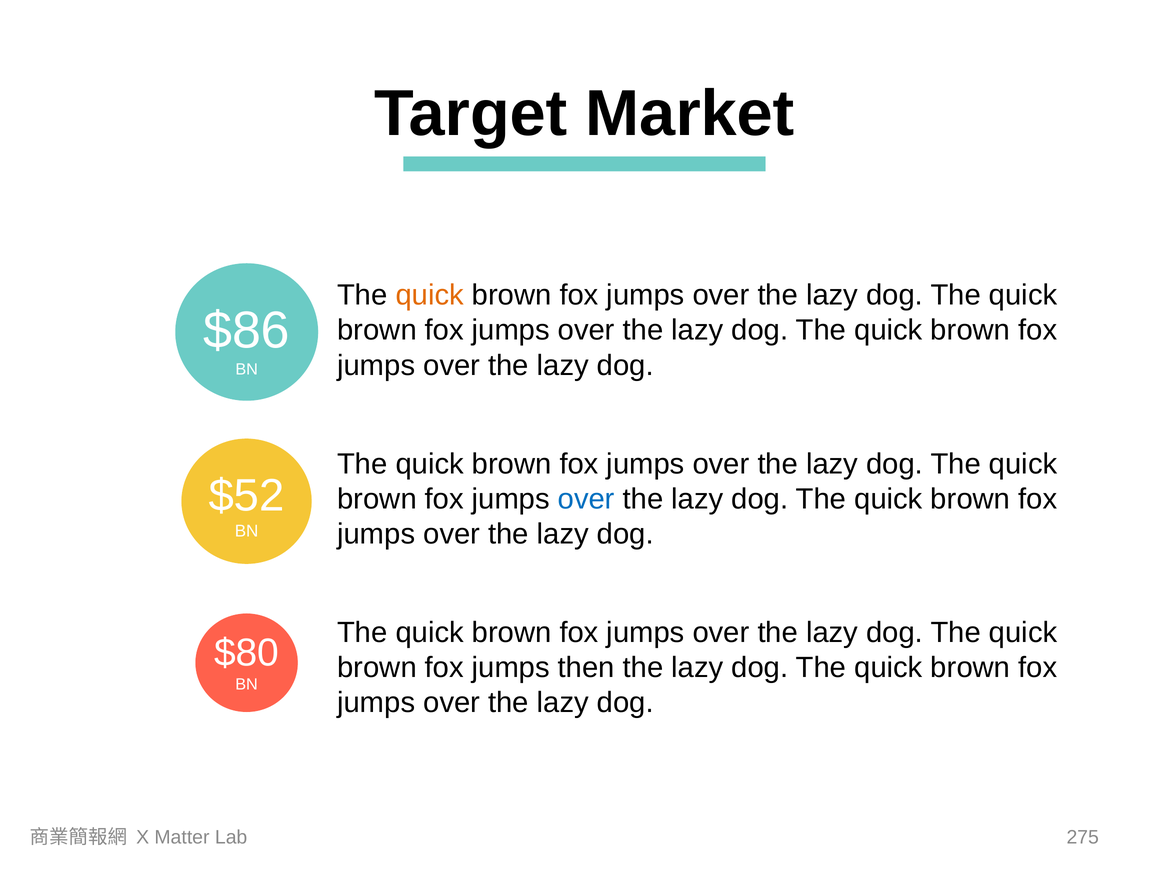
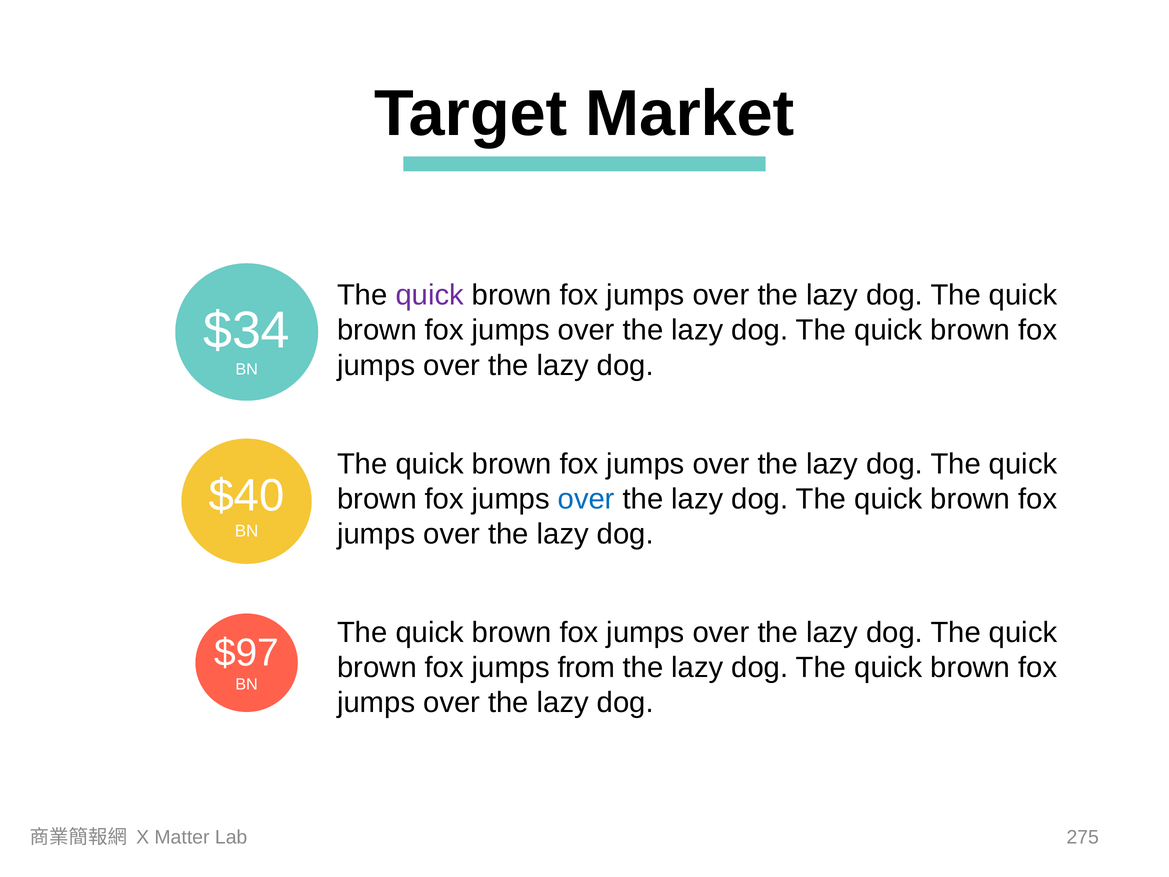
quick colour: orange -> purple (430, 295)
$86: $86 -> $34 (247, 331)
$52: $52 -> $40 (247, 496)
$80: $80 -> $97 (247, 653)
then: then -> from (586, 668)
